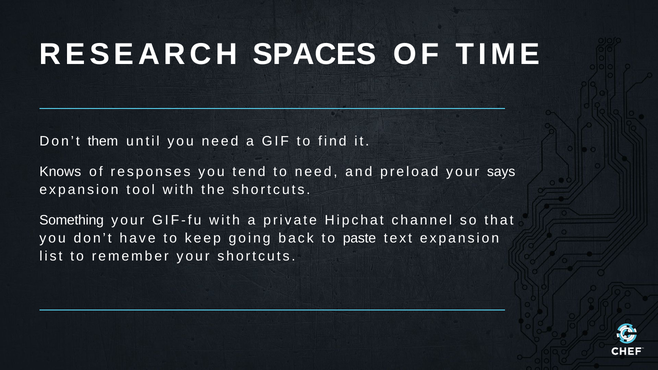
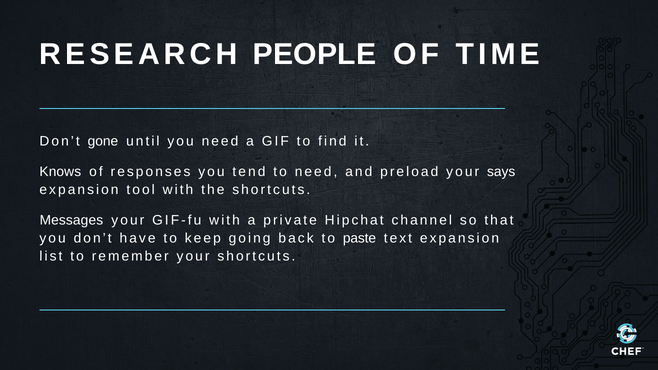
SPACES: SPACES -> PEOPLE (315, 54)
them: them -> gone (103, 141)
Something: Something -> Messages (71, 220)
